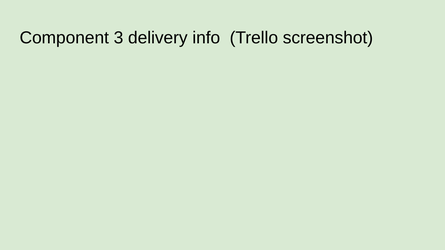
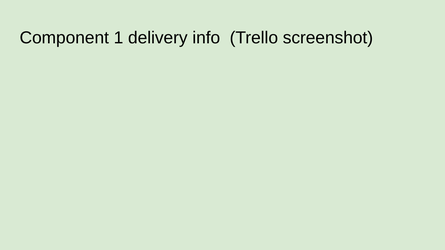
3: 3 -> 1 (118, 38)
